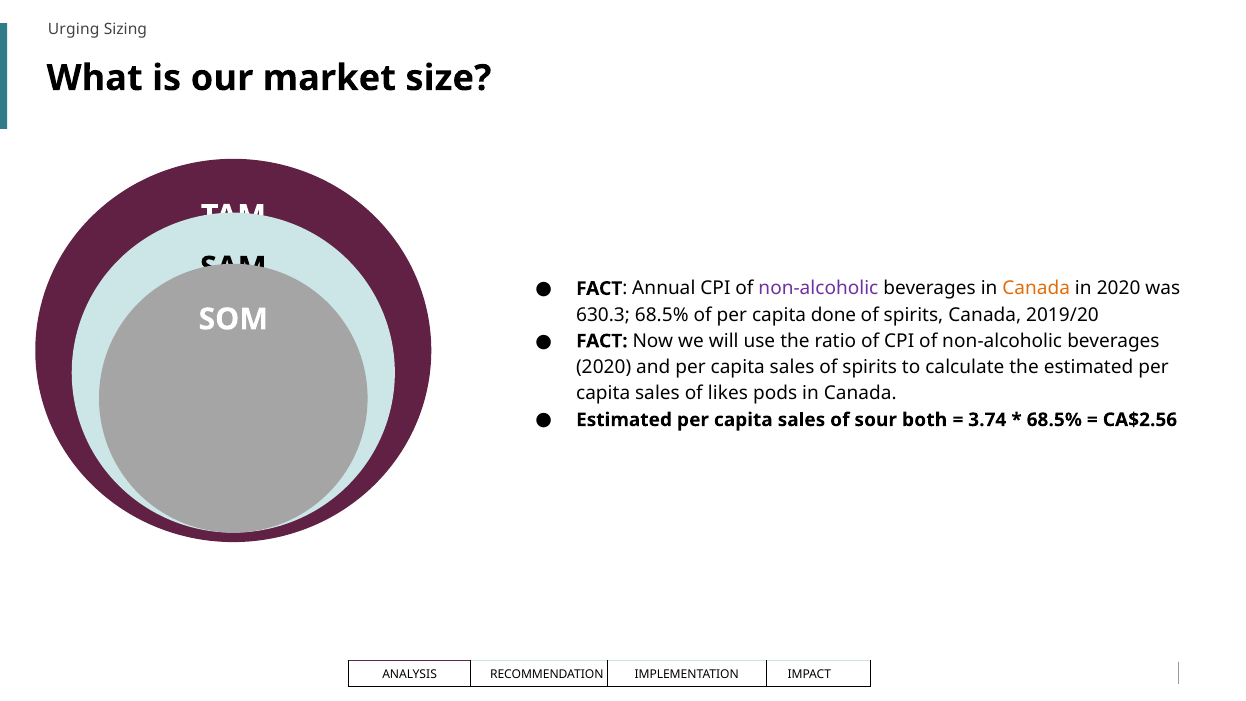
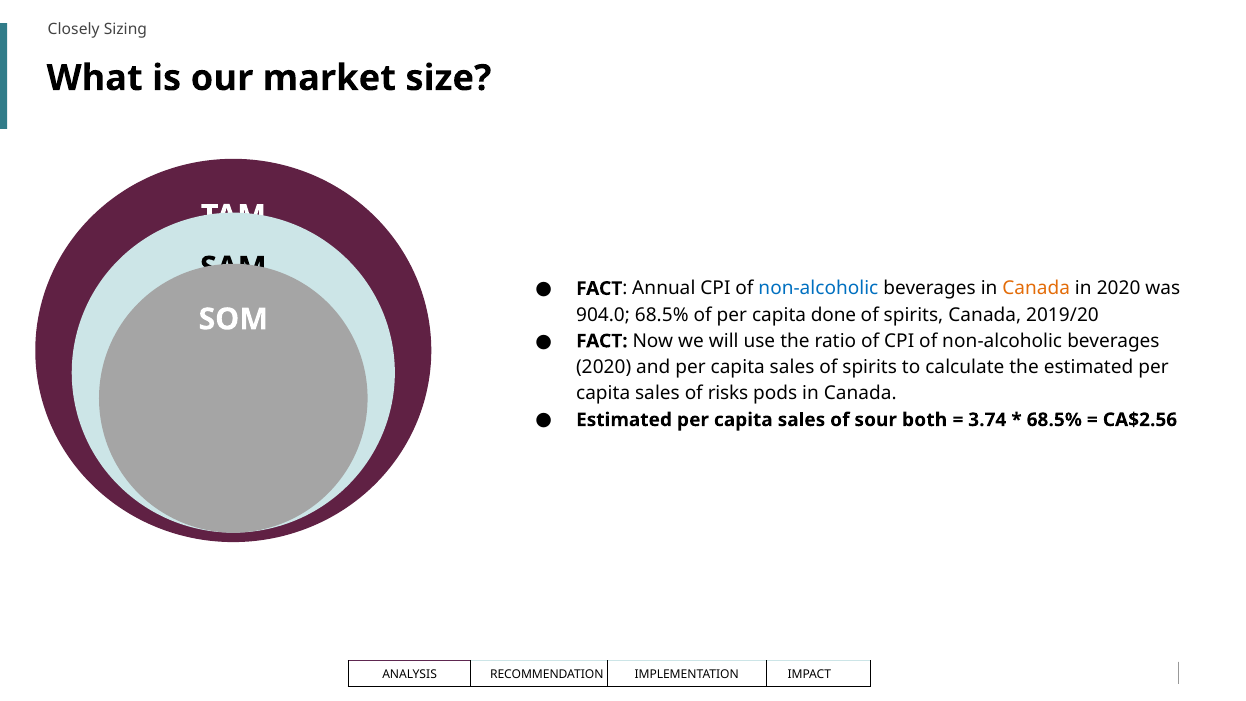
Urging: Urging -> Closely (74, 29)
non-alcoholic colour: purple -> blue (818, 289)
630.3: 630.3 -> 904.0 (603, 315)
likes: likes -> risks (728, 394)
